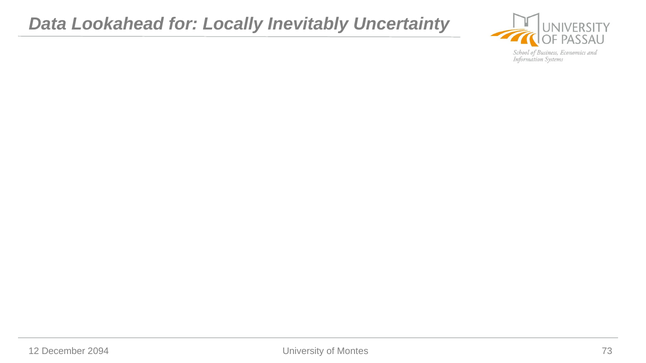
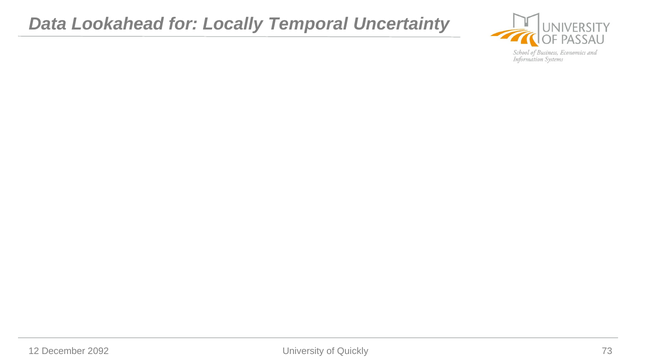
Inevitably: Inevitably -> Temporal (308, 24)
2094: 2094 -> 2092 (98, 352)
Montes: Montes -> Quickly (353, 352)
